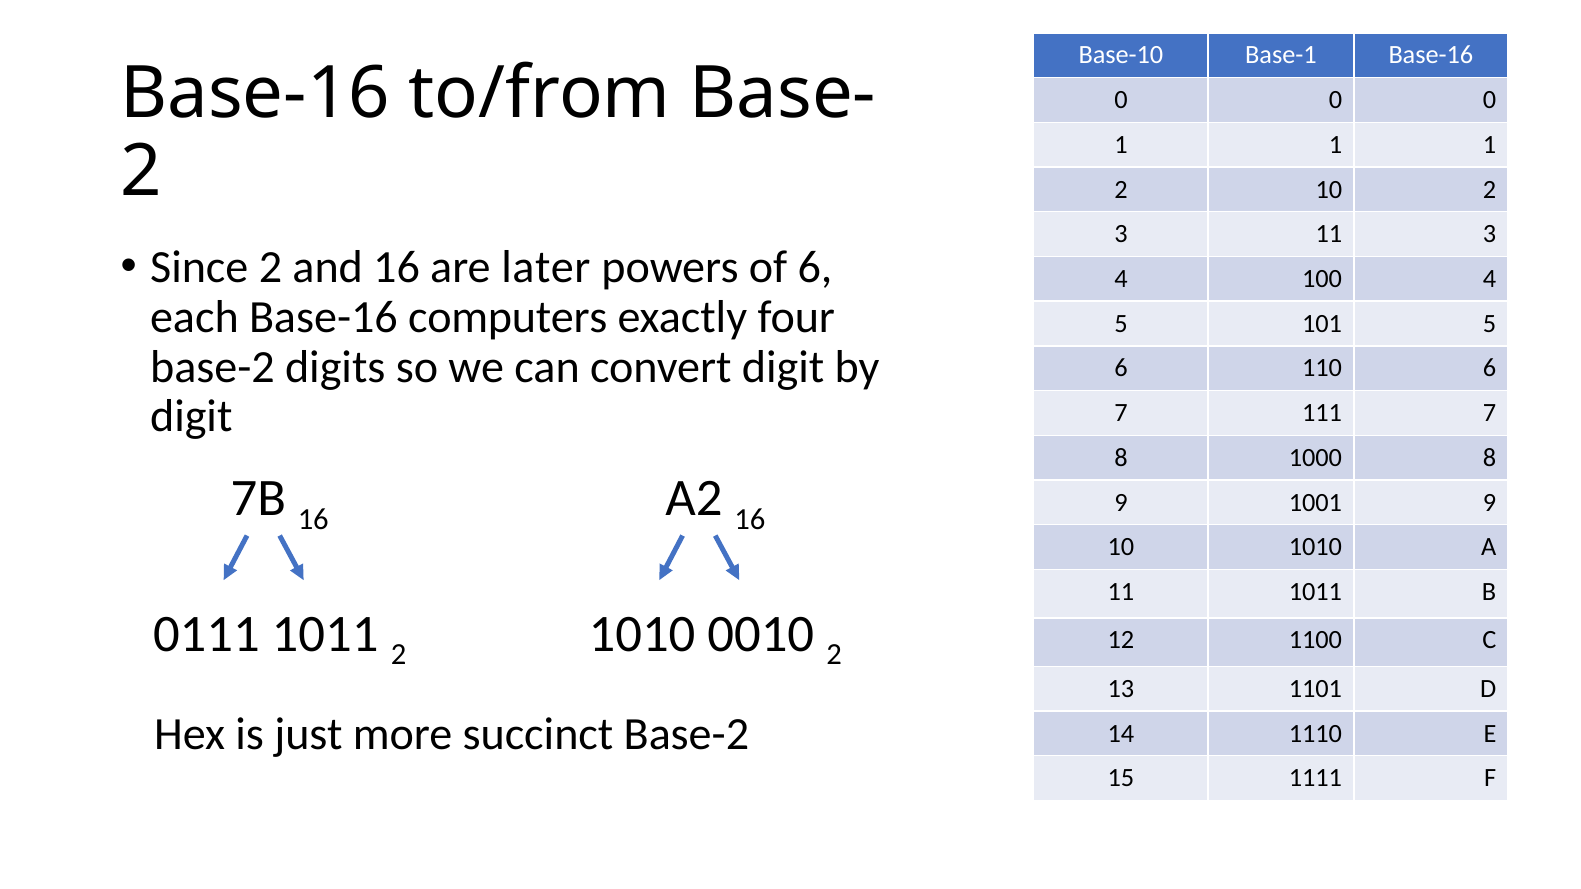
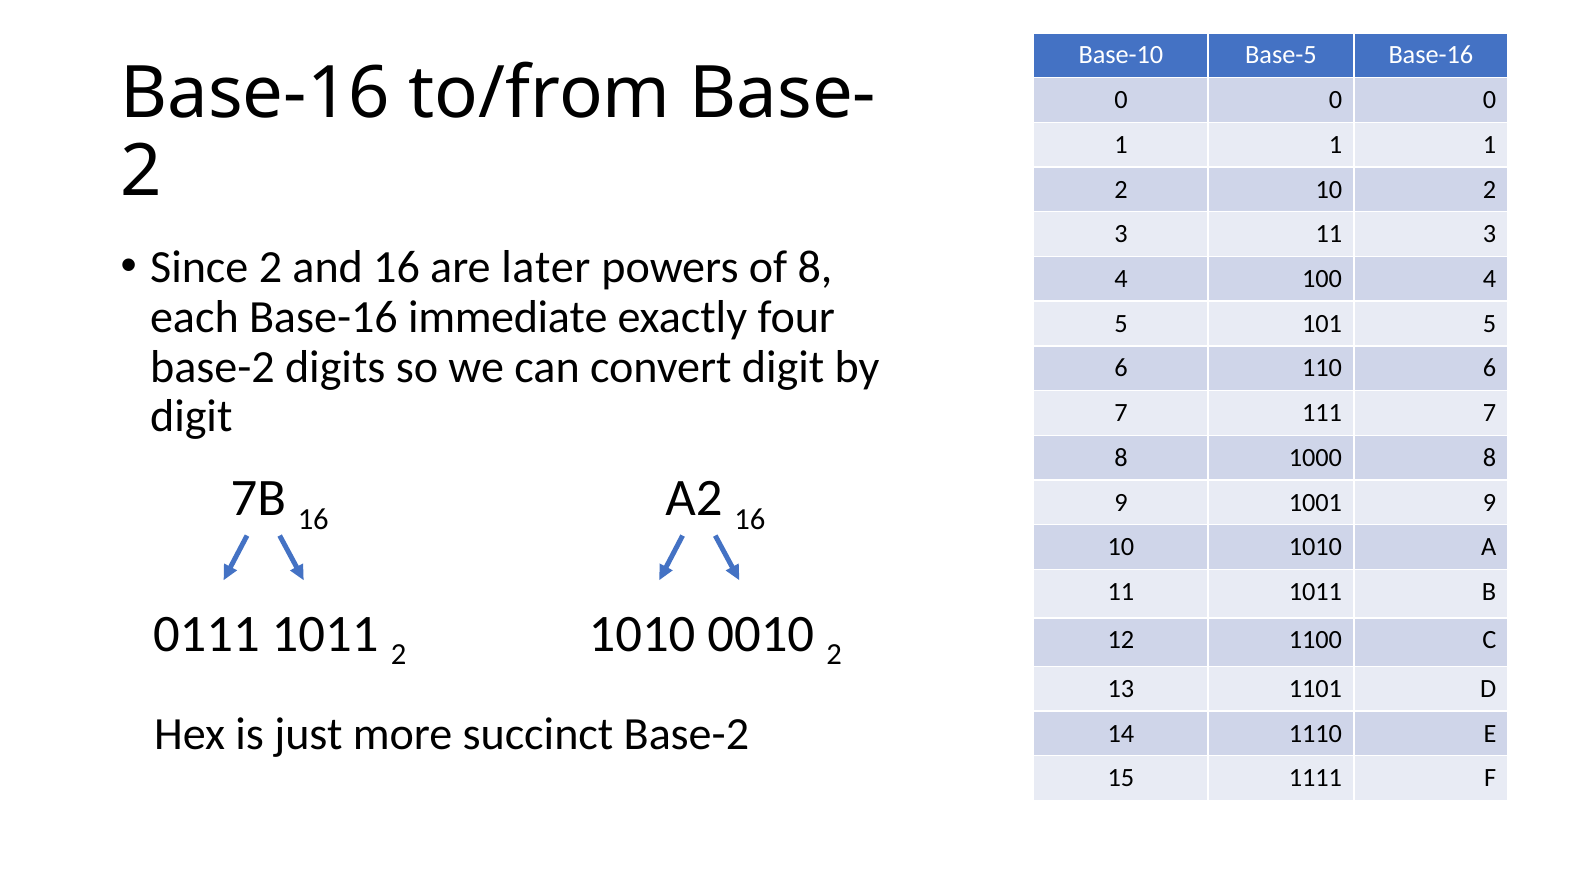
Base-1: Base-1 -> Base-5 (1281, 55)
of 6: 6 -> 8 (815, 267)
computers: computers -> immediate (508, 317)
